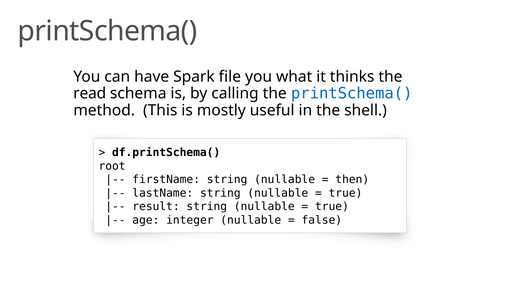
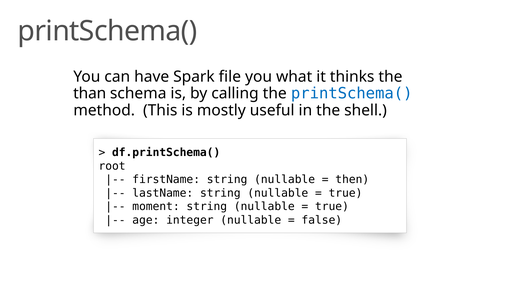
read: read -> than (90, 94)
result: result -> moment (156, 207)
